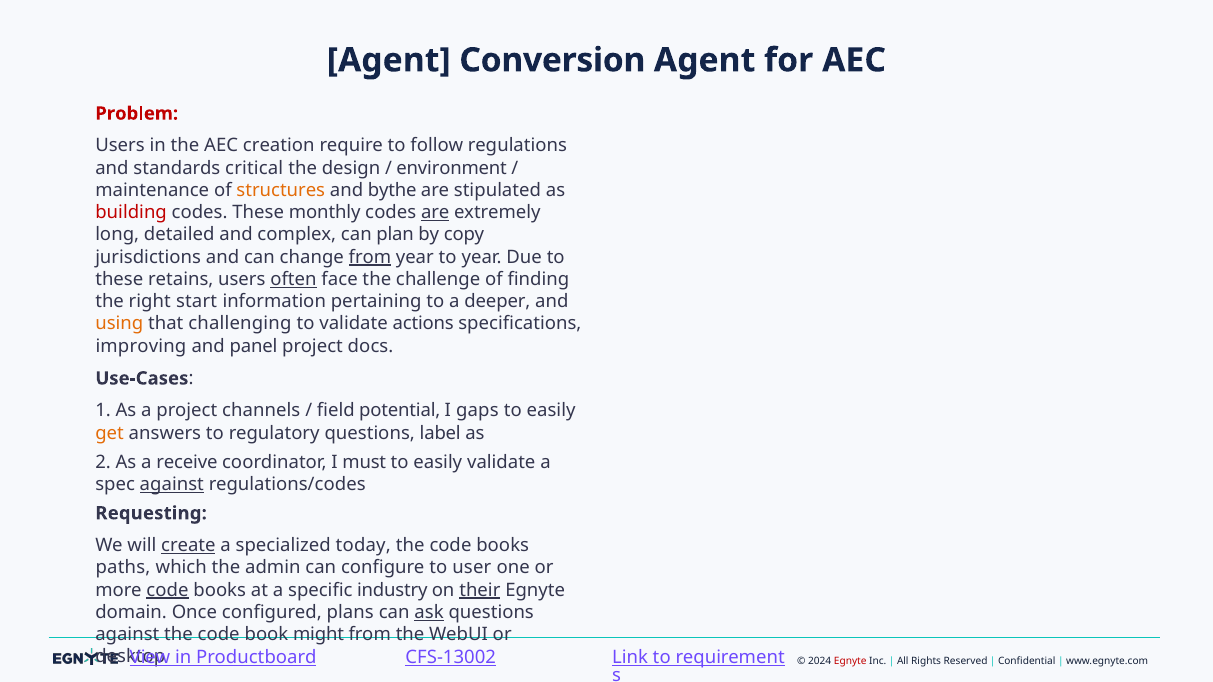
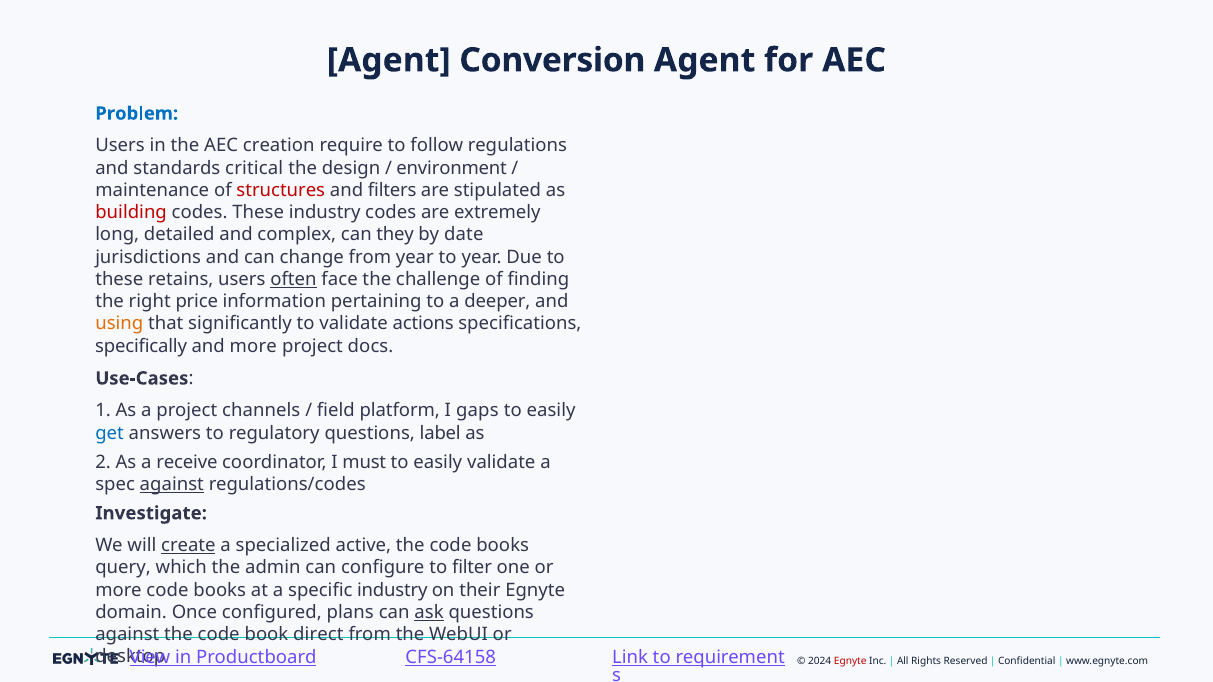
Problem colour: red -> blue (137, 114)
structures colour: orange -> red (281, 190)
bythe: bythe -> filters (392, 190)
These monthly: monthly -> industry (325, 213)
are underline: present -> none (435, 213)
plan: plan -> they (395, 235)
copy: copy -> date (464, 235)
from underline: present -> none (370, 257)
start: start -> price (197, 302)
challenging: challenging -> significantly (240, 324)
improving: improving -> specifically (141, 346)
and panel: panel -> more (253, 346)
potential: potential -> platform (400, 411)
get colour: orange -> blue (110, 433)
Requesting: Requesting -> Investigate (151, 513)
today: today -> active (363, 546)
paths: paths -> query (123, 568)
user: user -> filter (472, 568)
code underline: present -> none (167, 590)
their underline: present -> none (480, 590)
might: might -> direct (318, 635)
CFS-13002: CFS-13002 -> CFS-64158 (451, 657)
